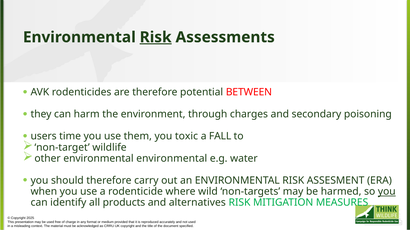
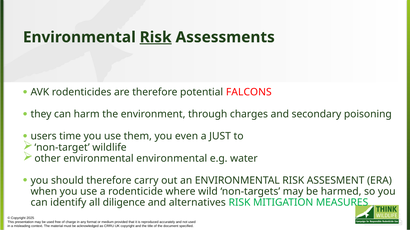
BETWEEN: BETWEEN -> FALCONS (249, 92)
toxic: toxic -> even (187, 137)
FALL: FALL -> JUST (220, 137)
you underline: present -> none (387, 192)
products: products -> diligence (124, 203)
